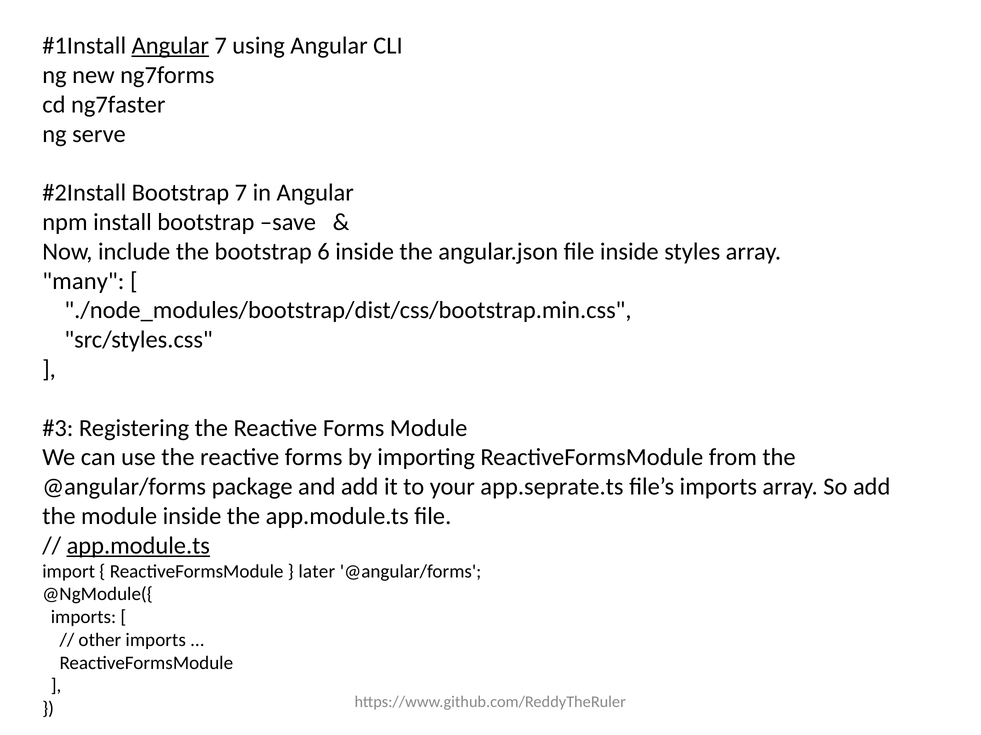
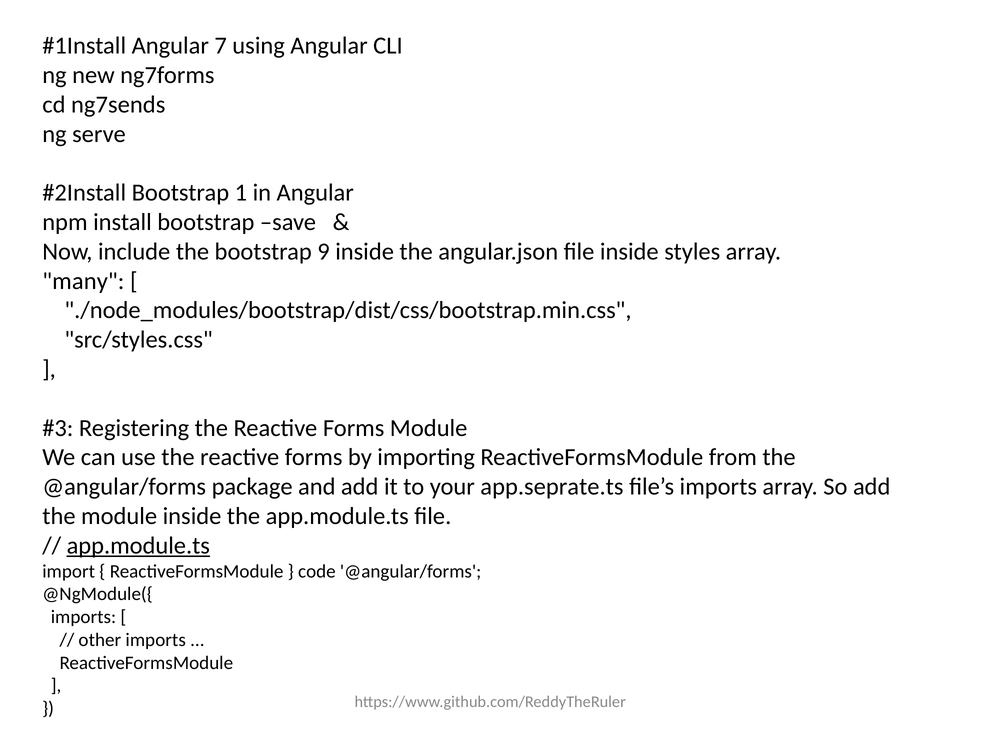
Angular underline: present -> none (170, 46)
ng7faster: ng7faster -> ng7sends (118, 105)
Bootstrap 7: 7 -> 1 (241, 193)
6: 6 -> 9 (324, 252)
later: later -> code (317, 572)
